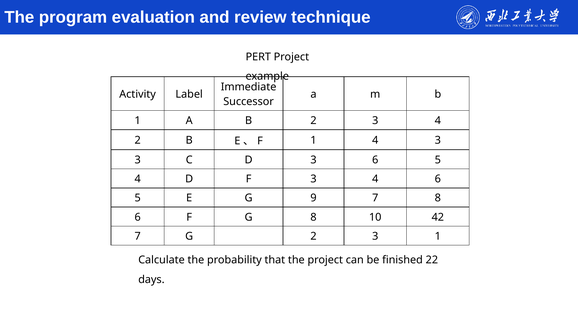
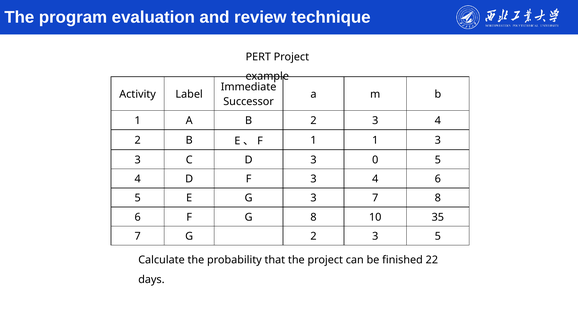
1 4: 4 -> 1 (375, 140)
3 6: 6 -> 0 (375, 160)
G 9: 9 -> 3 (314, 198)
42: 42 -> 35 (438, 217)
3 1: 1 -> 5 (438, 236)
